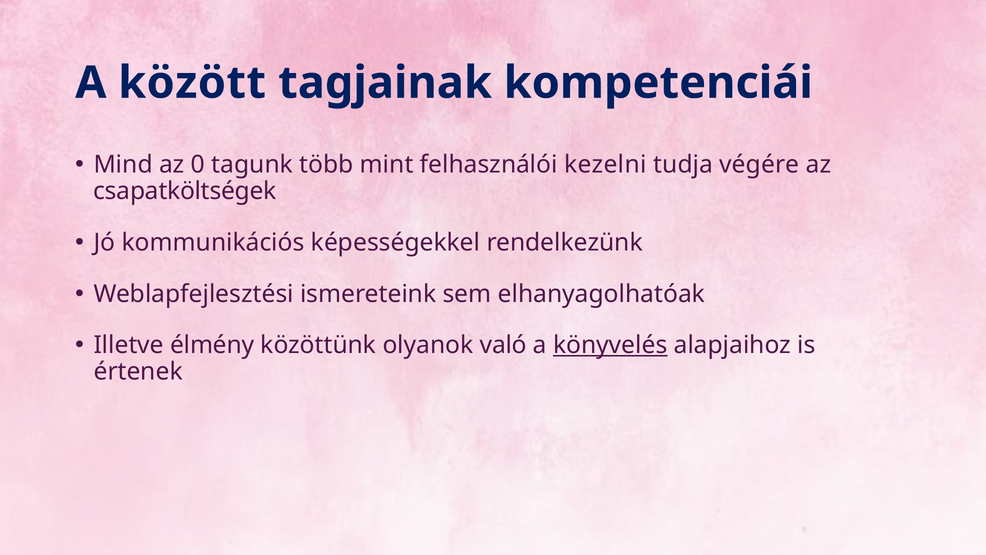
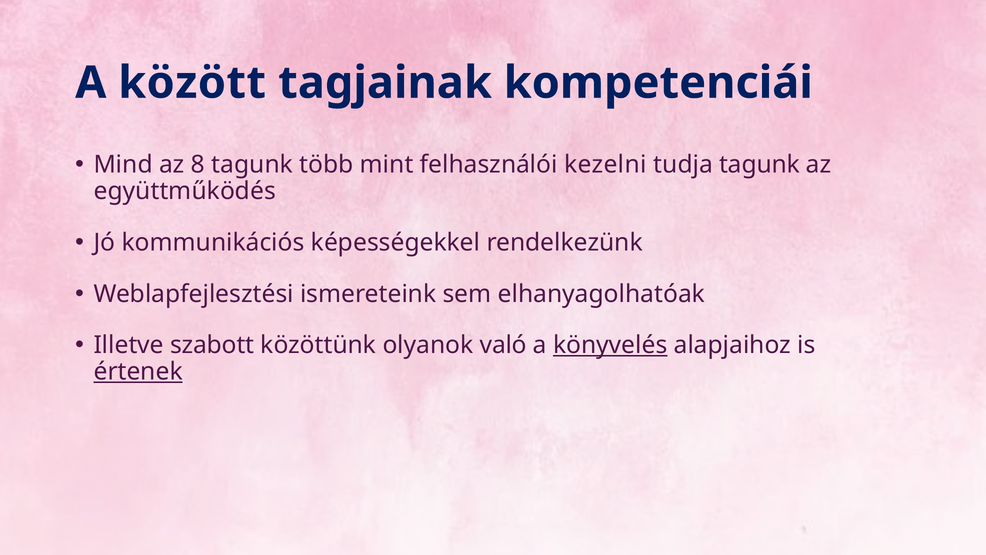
0: 0 -> 8 (198, 165)
tudja végére: végére -> tagunk (759, 165)
csapatköltségek: csapatköltségek -> együttműködés (185, 191)
élmény: élmény -> szabott (212, 345)
értenek underline: none -> present (138, 372)
